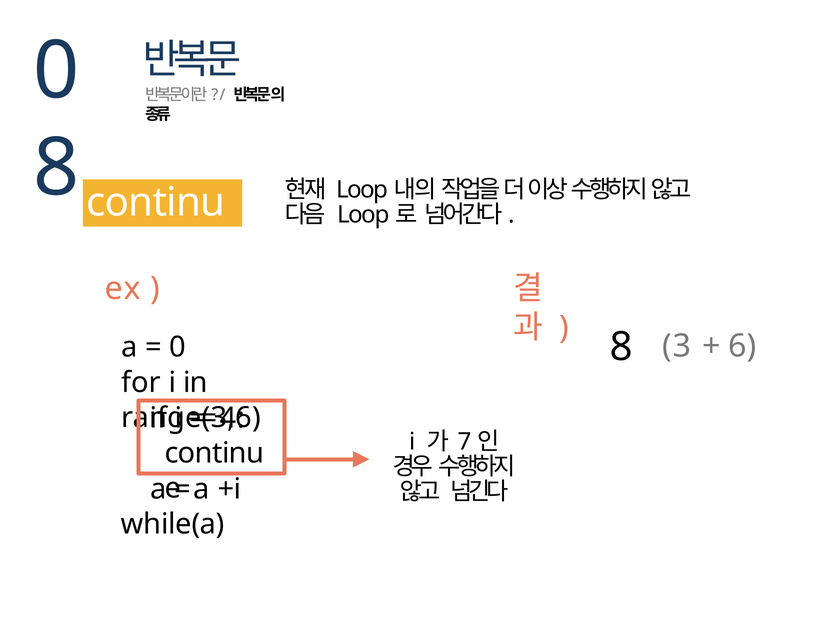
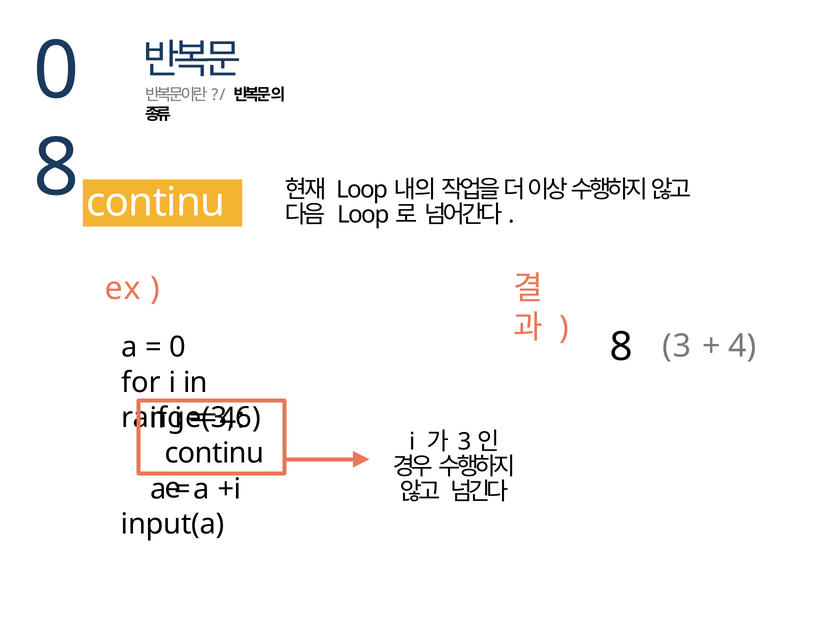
6: 6 -> 4 (742, 346)
7: 7 -> 3 (465, 441)
while(a: while(a -> input(a (173, 524)
